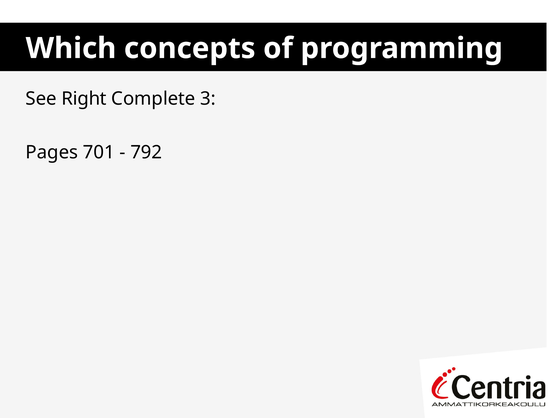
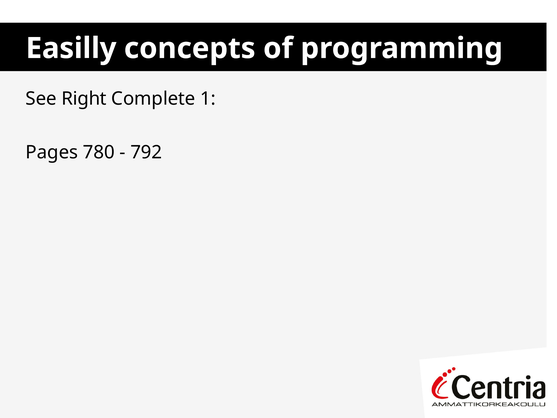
Which: Which -> Easilly (71, 48)
3: 3 -> 1 (208, 99)
701: 701 -> 780 (99, 152)
